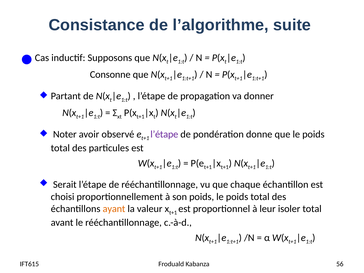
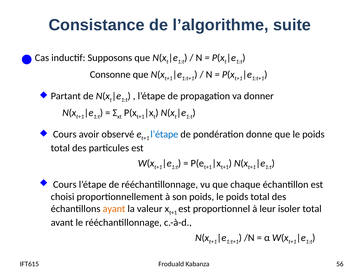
Noter: Noter -> Cours (65, 134)
l’étape colour: purple -> blue (164, 134)
Serait: Serait -> Cours (65, 185)
